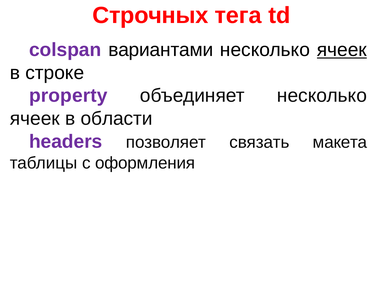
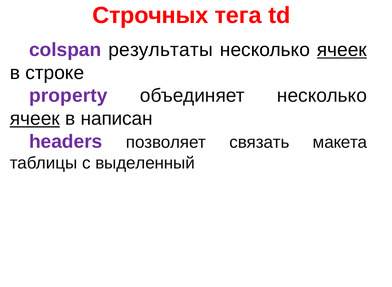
вариантами: вариантами -> результаты (161, 50)
ячеек underline: none -> present (35, 119)
области: области -> написан (117, 119)
оформления: оформления -> выделенный (145, 163)
